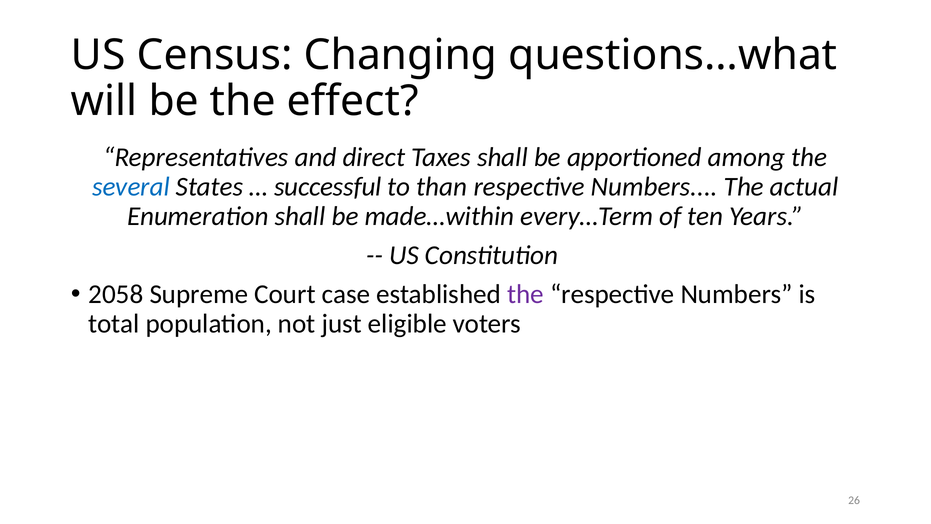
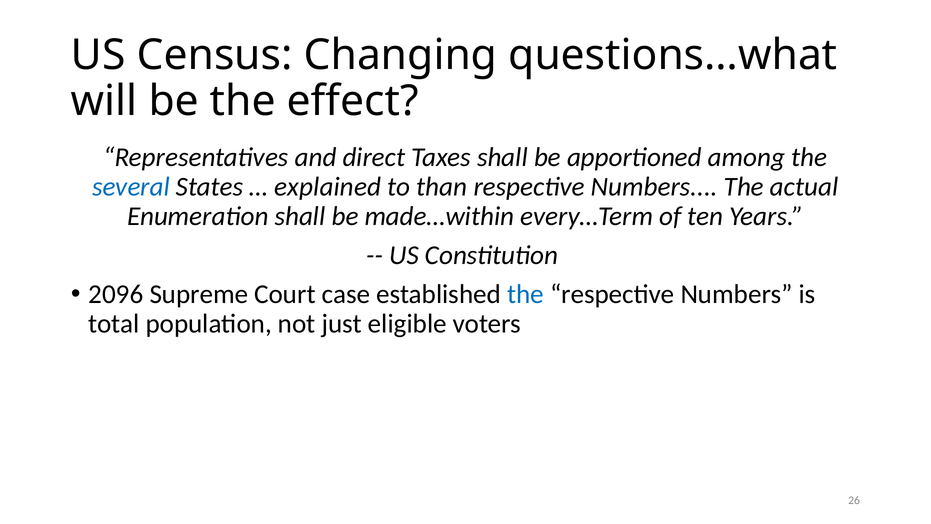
successful: successful -> explained (328, 187)
2058: 2058 -> 2096 (116, 294)
the colour: purple -> blue (526, 294)
